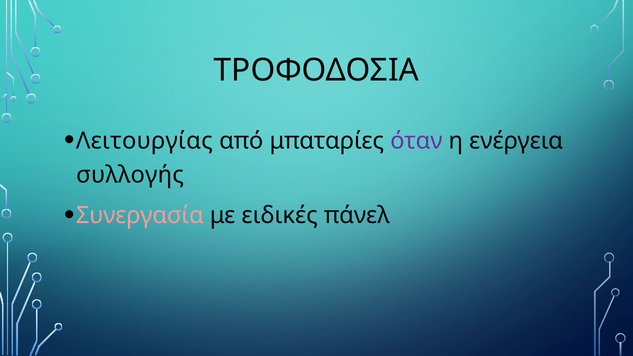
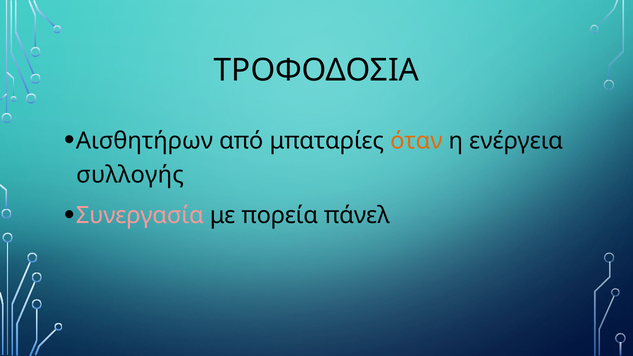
Λειτουργίας: Λειτουργίας -> Αισθητήρων (144, 141)
όταν colour: purple -> orange (416, 141)
ειδικές: ειδικές -> πορεία (280, 216)
